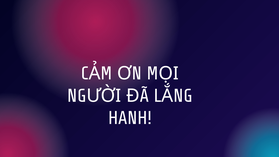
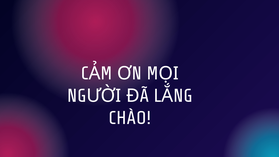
HANH: HANH -> CHÀO (130, 118)
